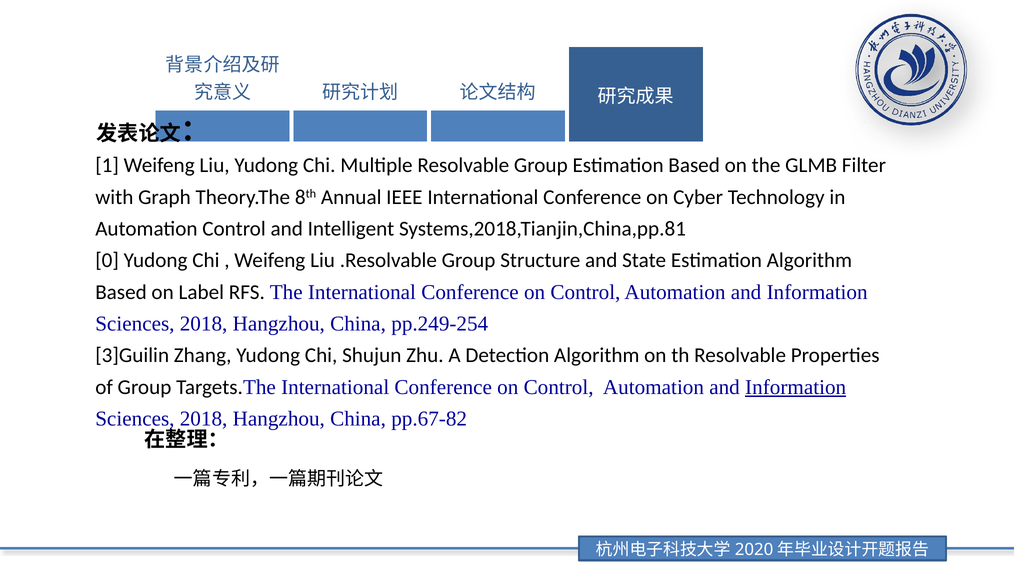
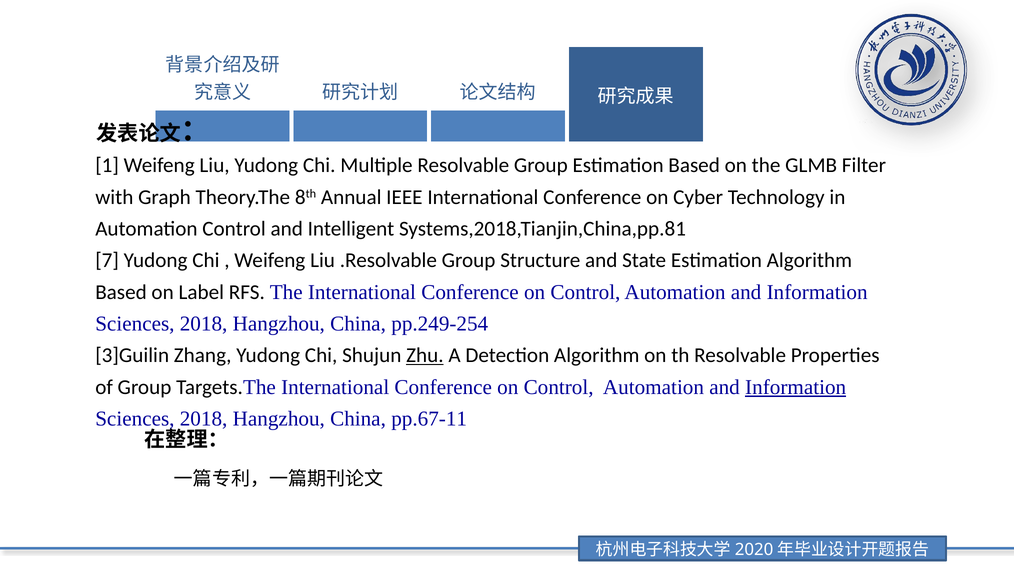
0: 0 -> 7 (107, 261)
Zhu underline: none -> present (425, 356)
pp.67-82: pp.67-82 -> pp.67-11 (429, 419)
